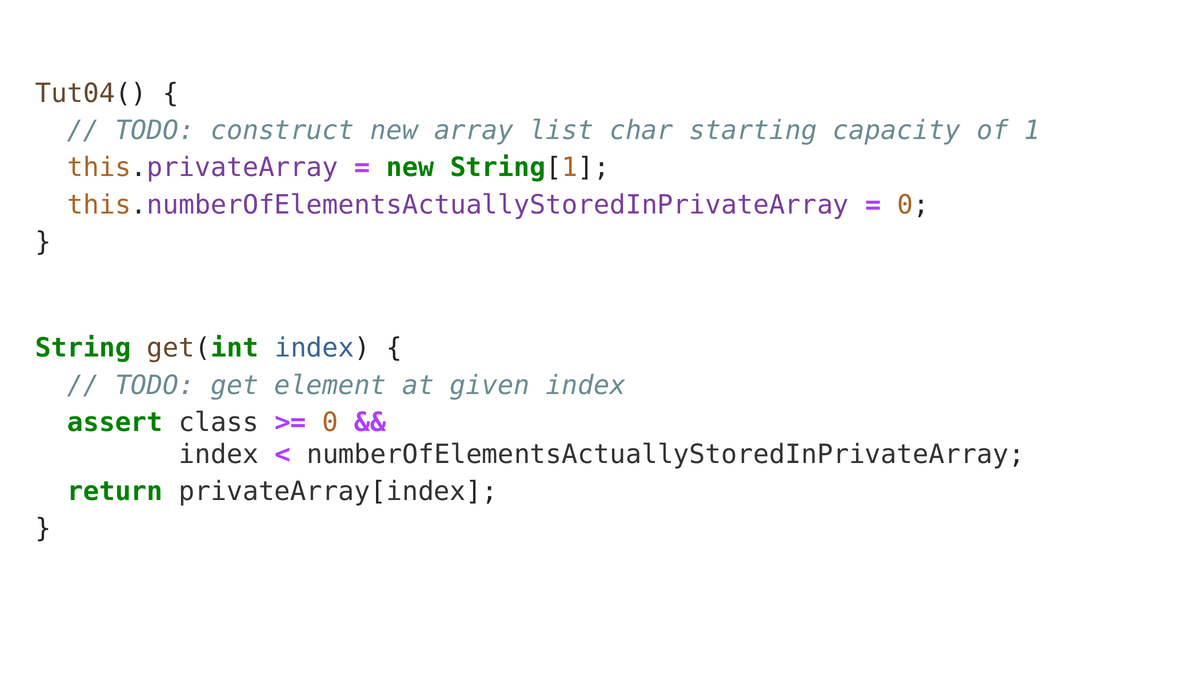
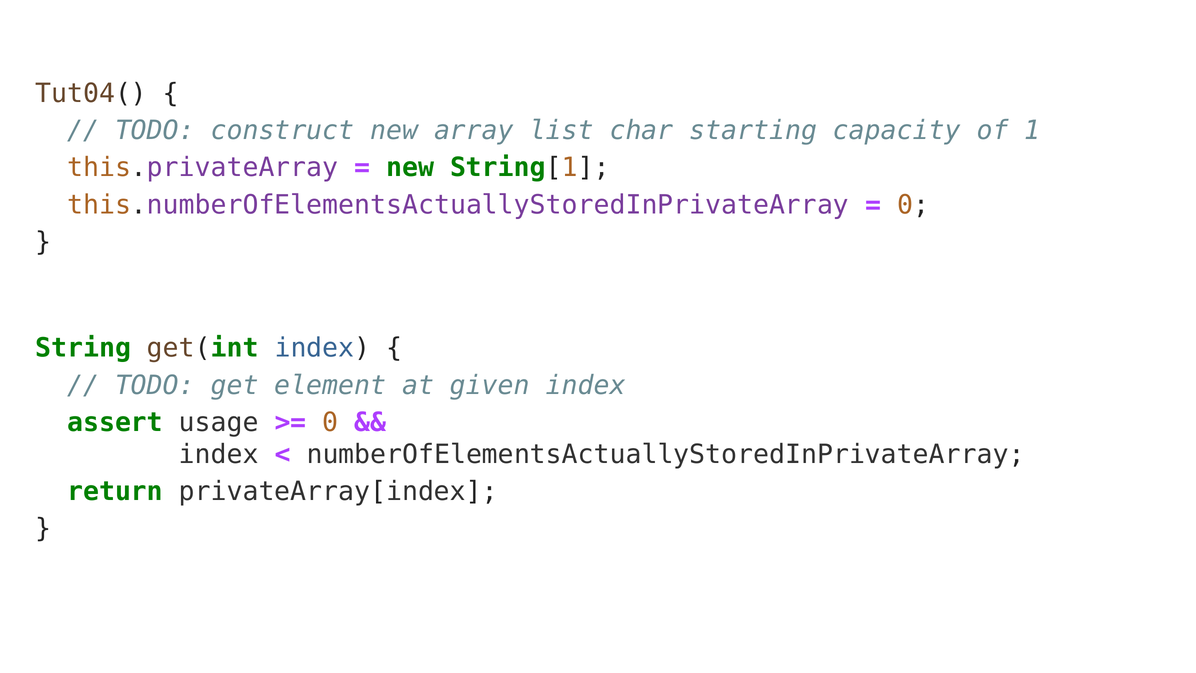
class: class -> usage (219, 422)
